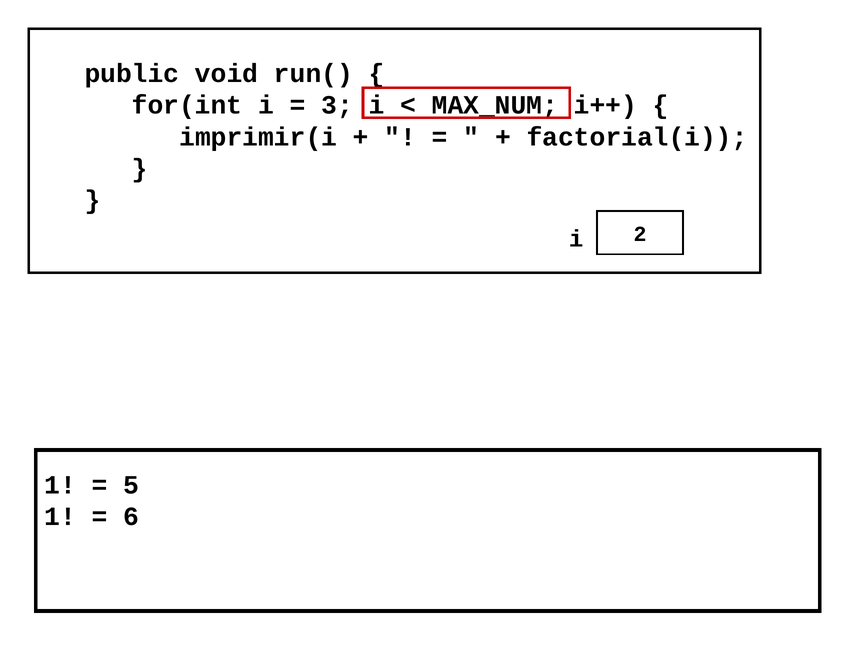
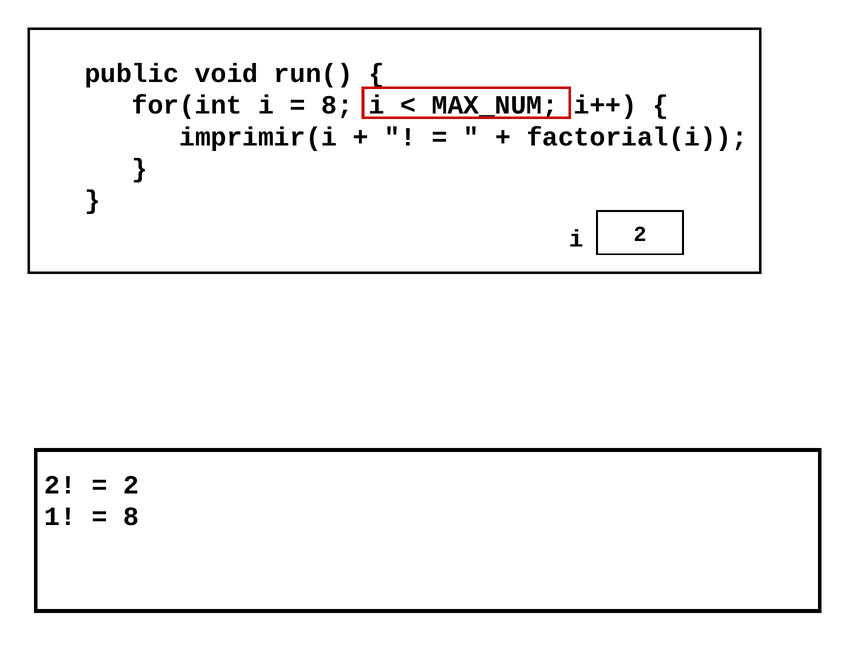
3: 3 -> 8 (337, 105)
1: 1 -> 2 (60, 485)
5: 5 -> 2 (131, 485)
6: 6 -> 8 (131, 517)
